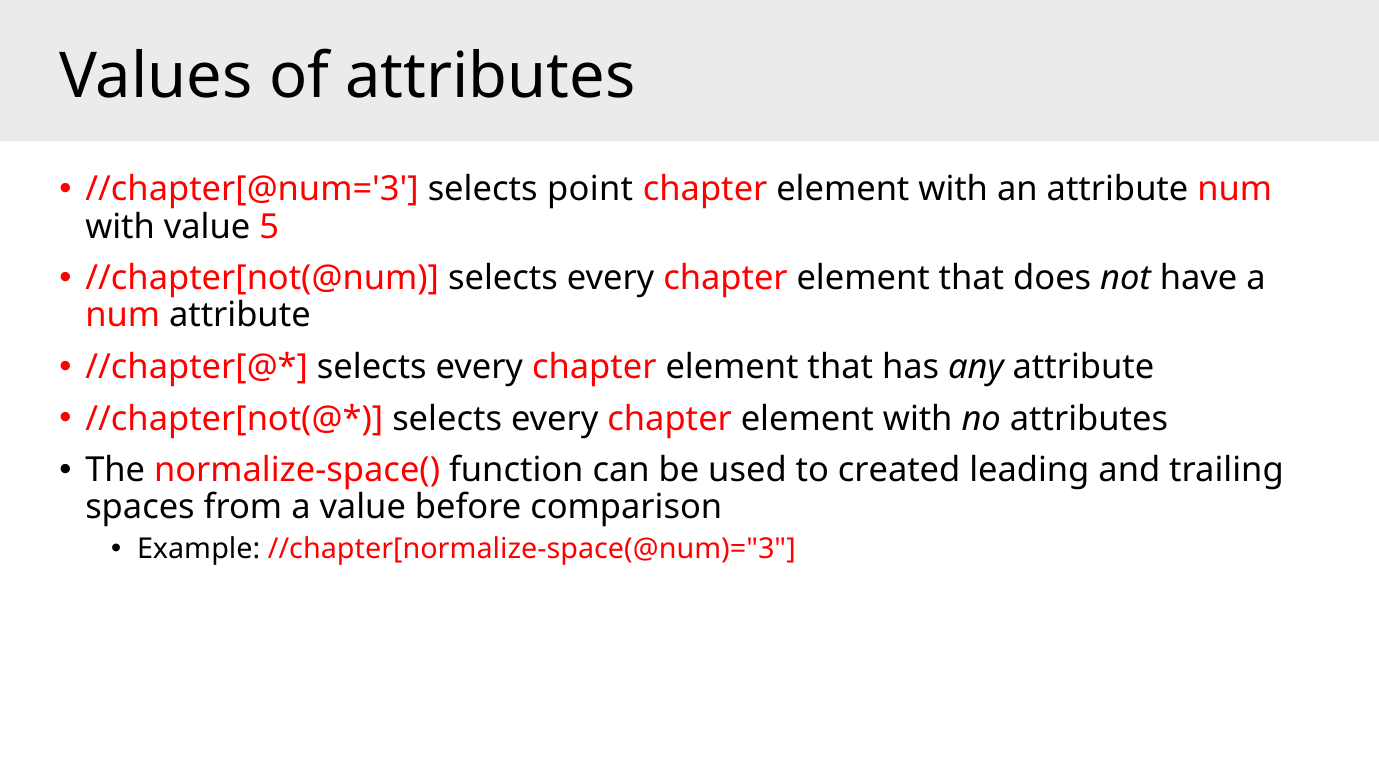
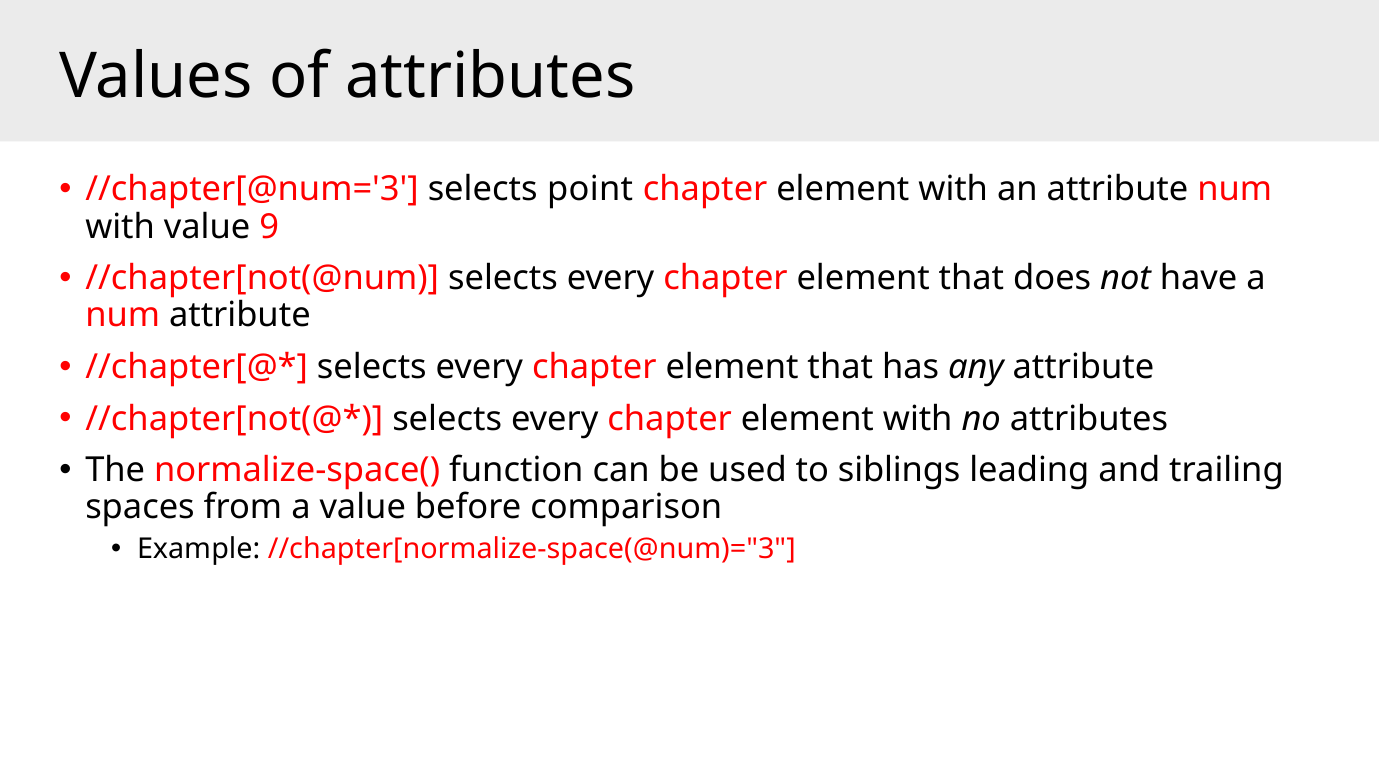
5: 5 -> 9 (269, 227)
created: created -> siblings (899, 470)
